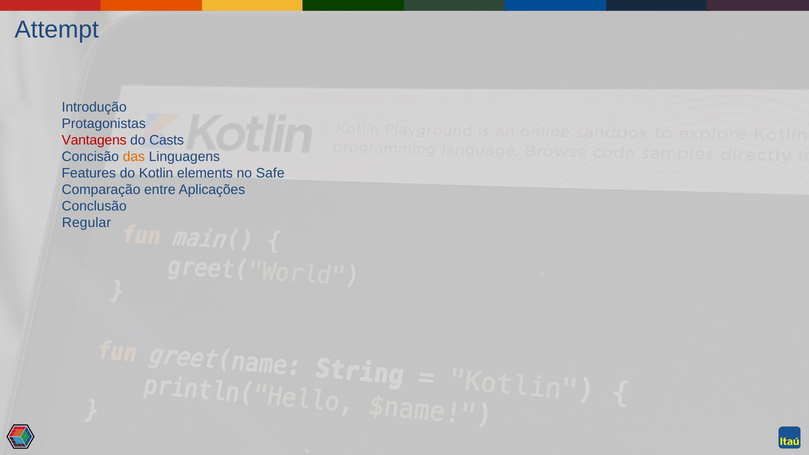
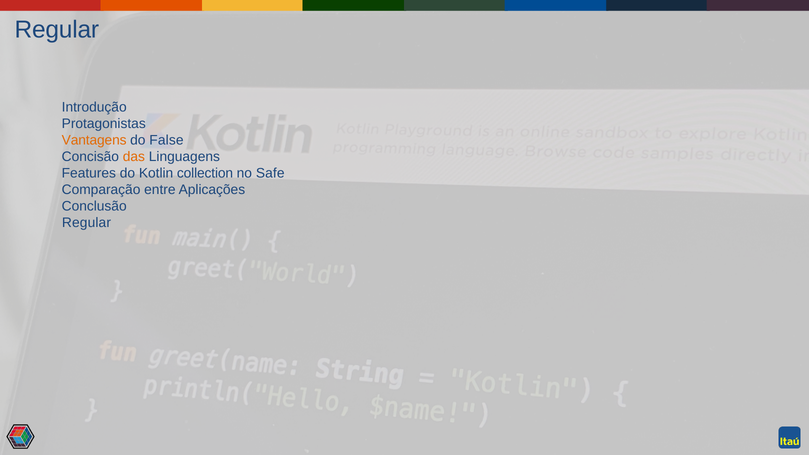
Attempt: Attempt -> Regular (57, 30)
Vantagens colour: red -> orange (94, 140)
Casts: Casts -> False (166, 140)
elements: elements -> collection (205, 173)
